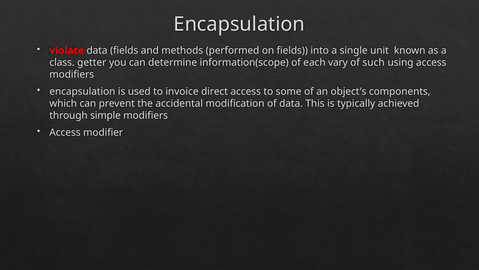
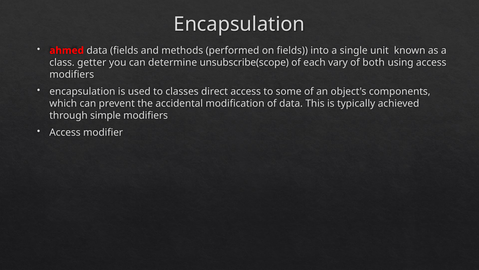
violate: violate -> ahmed (67, 50)
information(scope: information(scope -> unsubscribe(scope (244, 62)
such: such -> both (374, 62)
invoice: invoice -> classes (182, 91)
